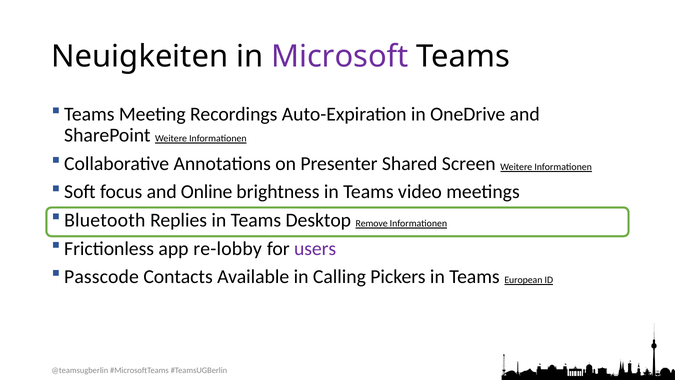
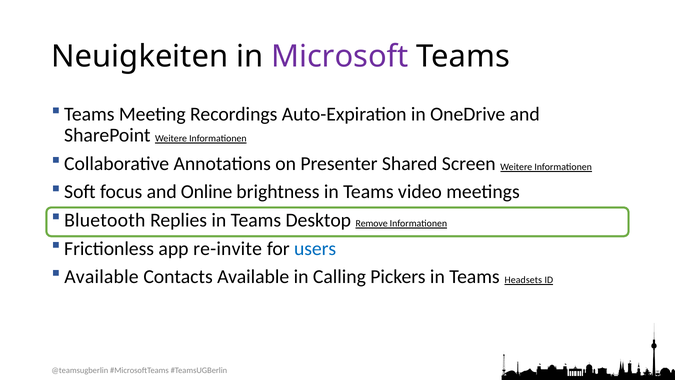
re-lobby: re-lobby -> re-invite (228, 248)
users colour: purple -> blue (315, 248)
Passcode: Passcode -> Available (101, 277)
European: European -> Headsets (523, 280)
